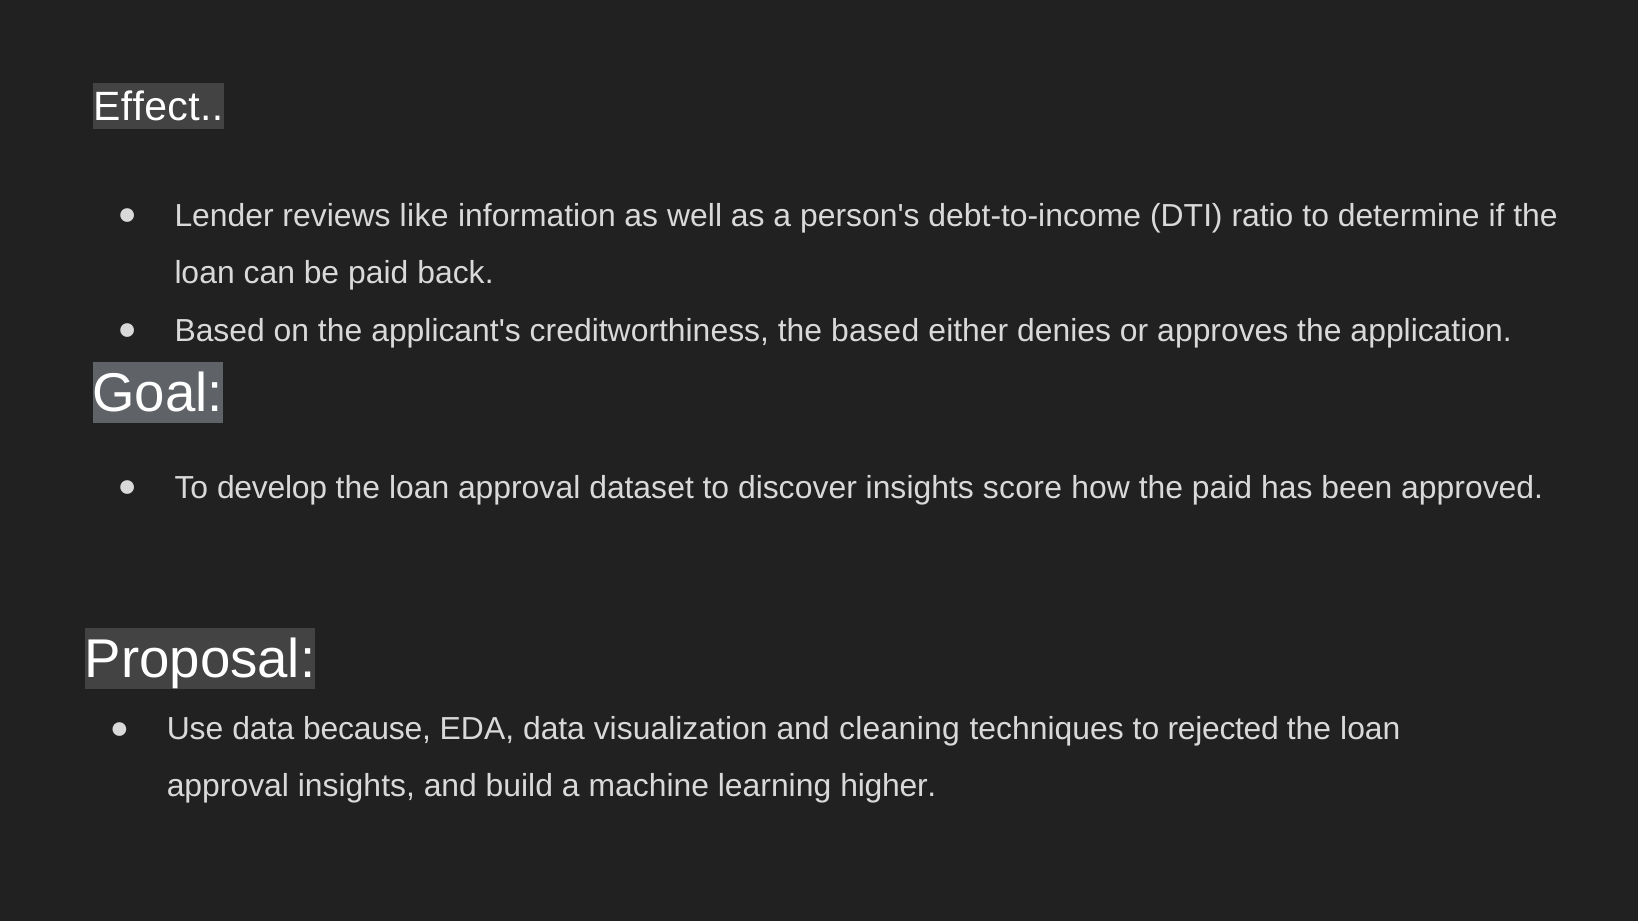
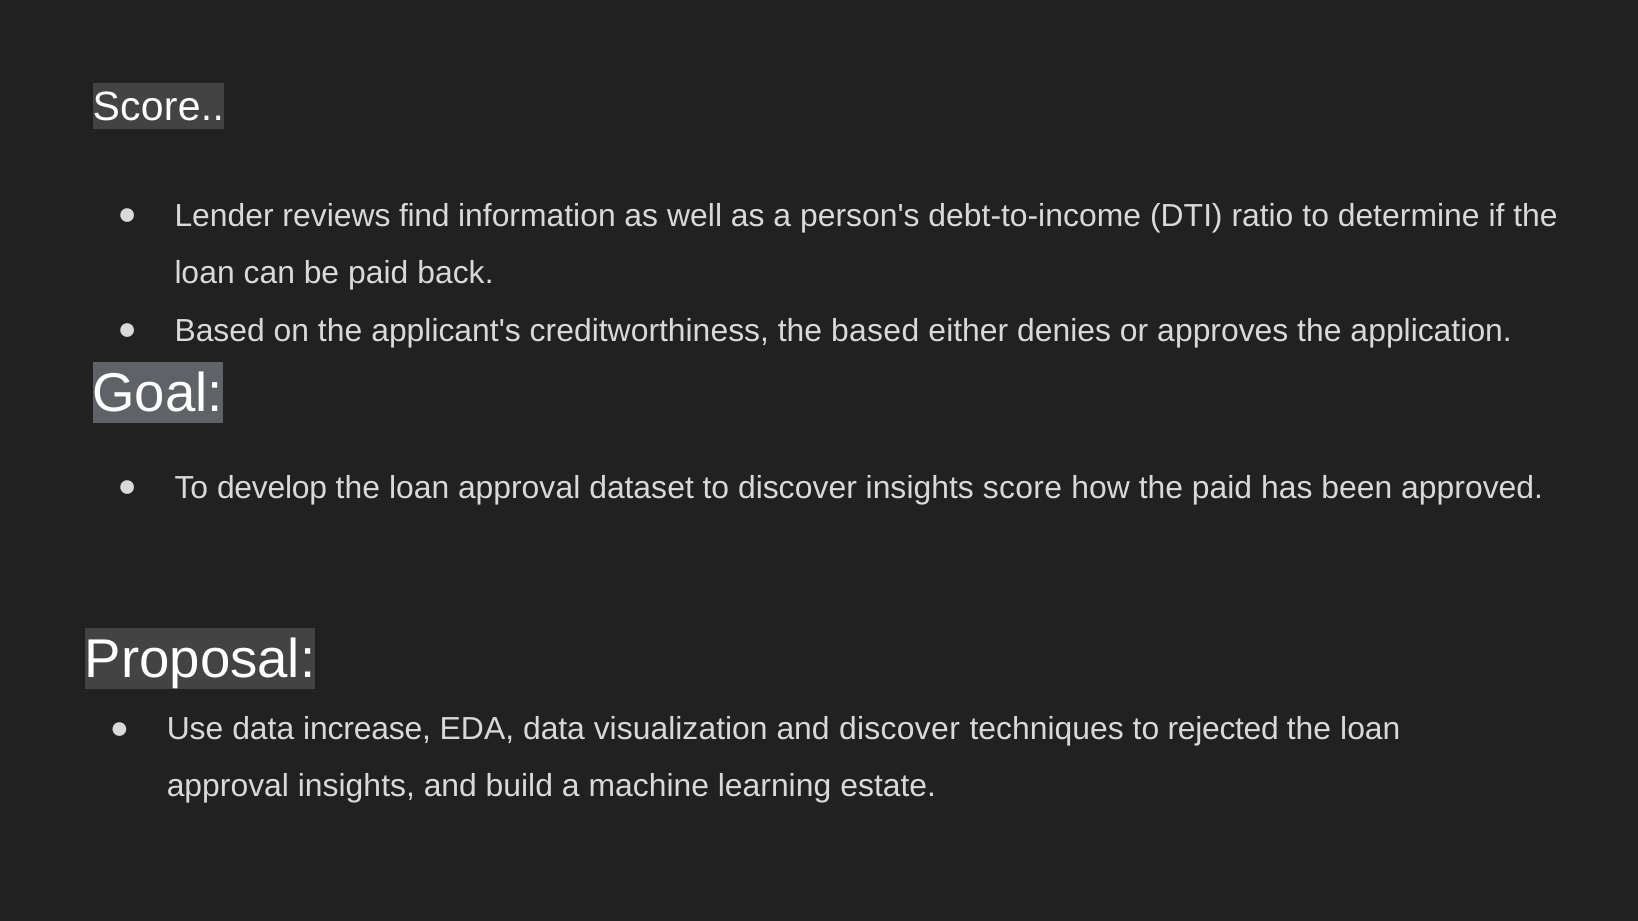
Effect: Effect -> Score (158, 107)
like: like -> find (424, 216)
because: because -> increase (367, 729)
and cleaning: cleaning -> discover (899, 729)
higher: higher -> estate (888, 787)
